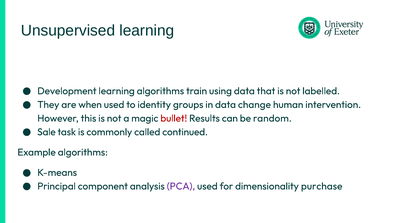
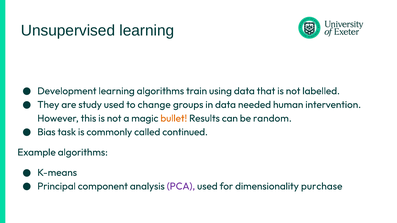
when: when -> study (90, 105)
identity: identity -> change (154, 105)
change: change -> needed (254, 105)
bullet colour: red -> orange (174, 118)
Sale: Sale -> Bias (46, 132)
